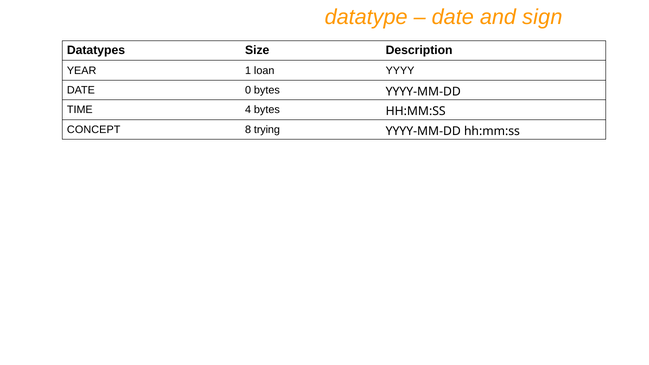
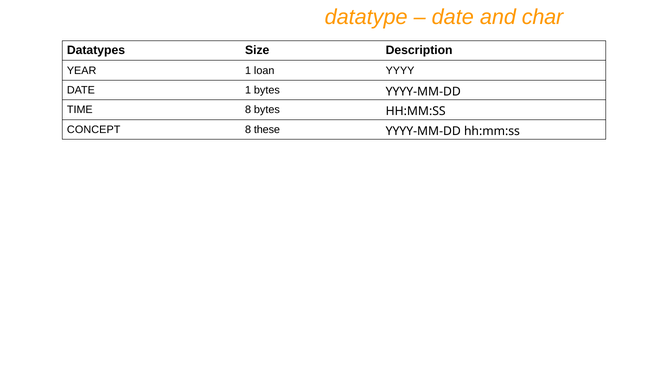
sign: sign -> char (543, 17)
DATE 0: 0 -> 1 (248, 90)
TIME 4: 4 -> 8 (248, 110)
trying: trying -> these (267, 130)
